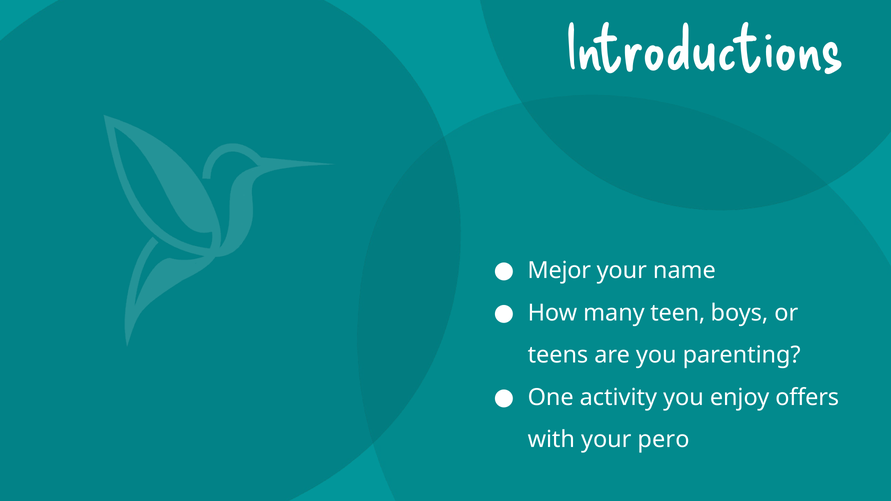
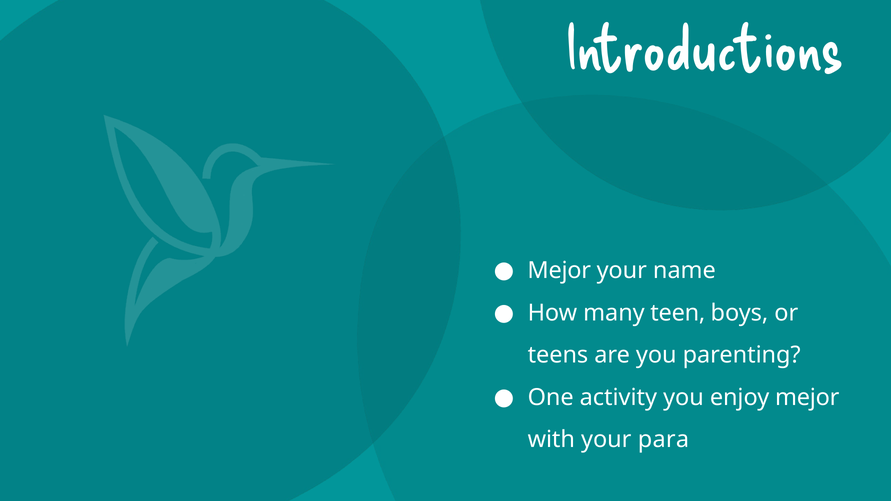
enjoy offers: offers -> mejor (807, 398)
pero: pero -> para (663, 440)
